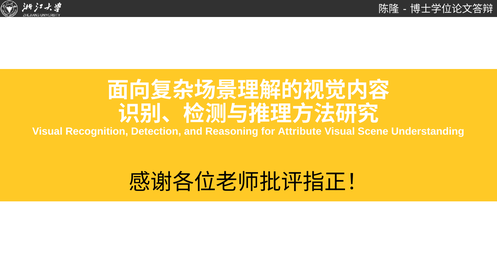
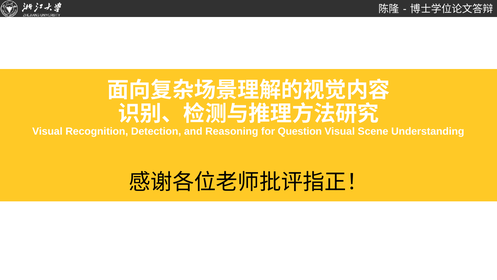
Attribute: Attribute -> Question (300, 131)
